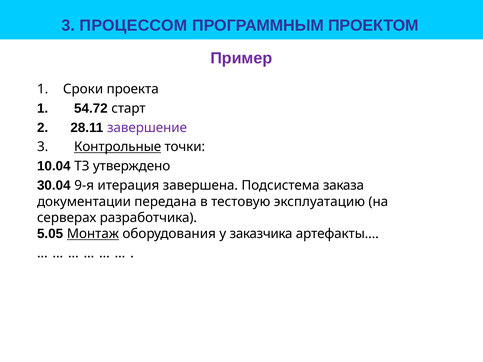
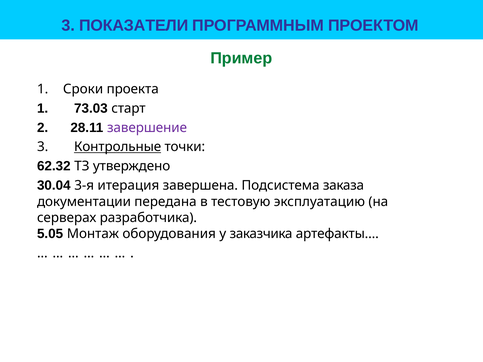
ПРОЦЕССОМ: ПРОЦЕССОМ -> ПОКАЗАТЕЛИ (134, 25)
Пример colour: purple -> green (241, 58)
54.72: 54.72 -> 73.03 (91, 108)
10.04: 10.04 -> 62.32 (54, 166)
9-я: 9-я -> 3-я (84, 186)
Монтаж underline: present -> none (93, 234)
